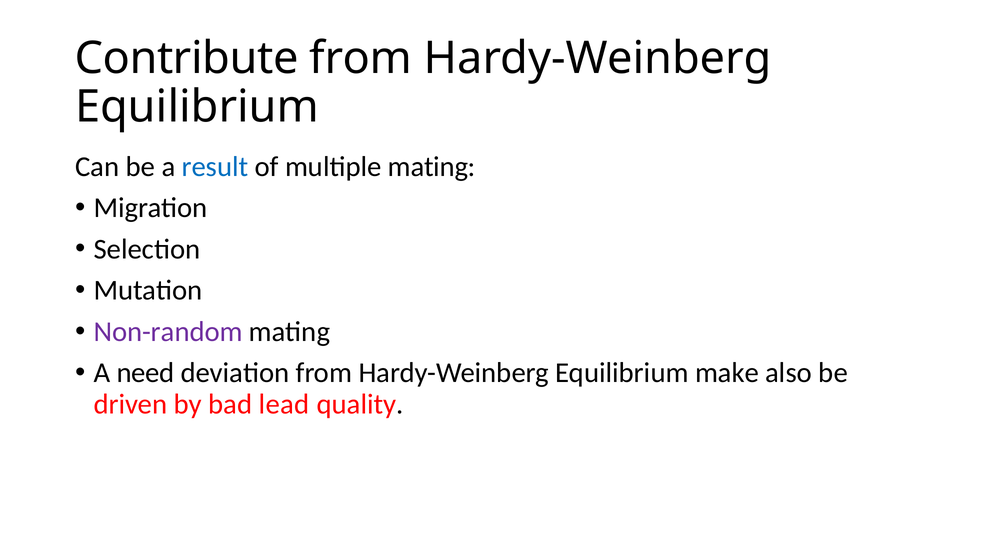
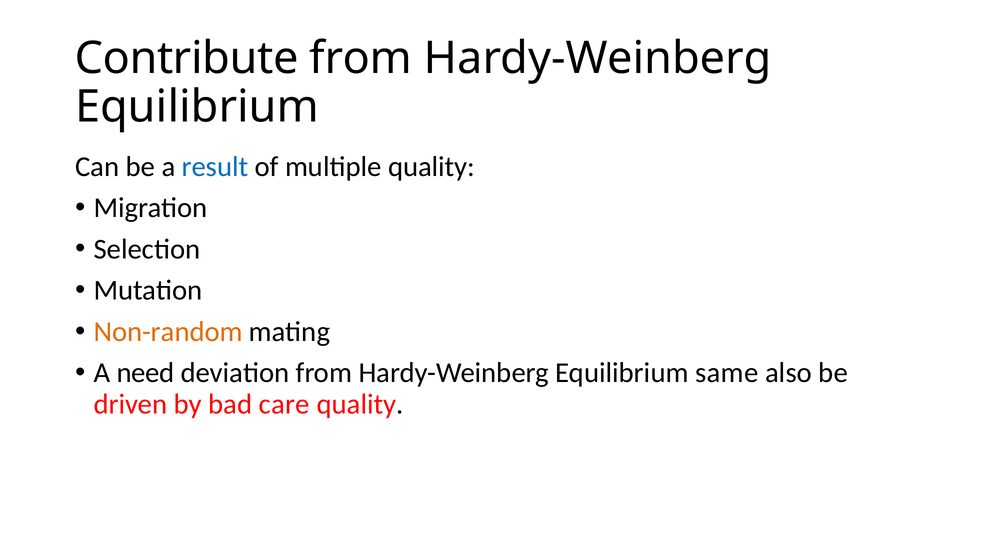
multiple mating: mating -> quality (432, 167)
Non-random colour: purple -> orange (168, 332)
make: make -> same (727, 373)
lead: lead -> care (284, 404)
